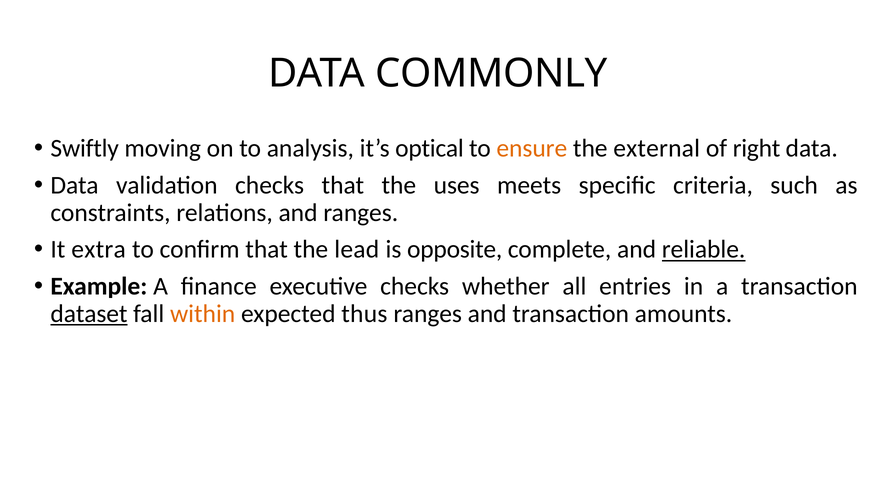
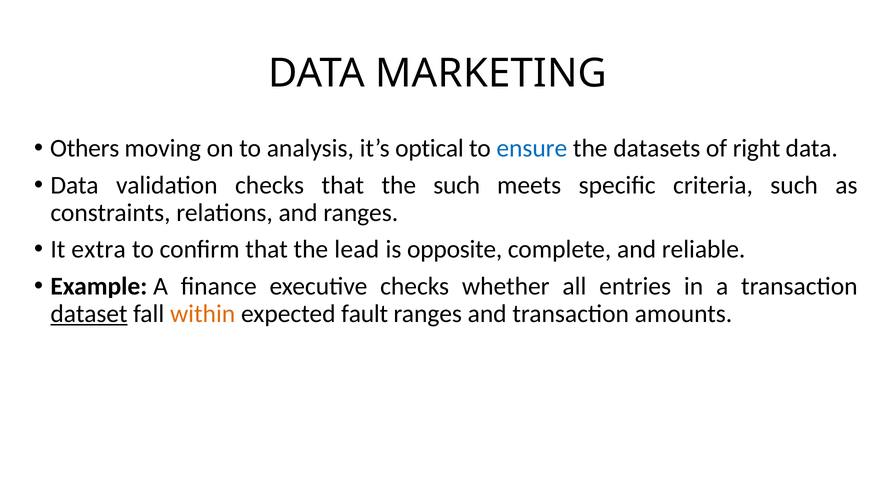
COMMONLY: COMMONLY -> MARKETING (491, 74)
Swiftly: Swiftly -> Others (85, 148)
ensure colour: orange -> blue (532, 148)
external: external -> datasets (657, 148)
the uses: uses -> such (457, 185)
reliable underline: present -> none (704, 249)
thus: thus -> fault (365, 314)
